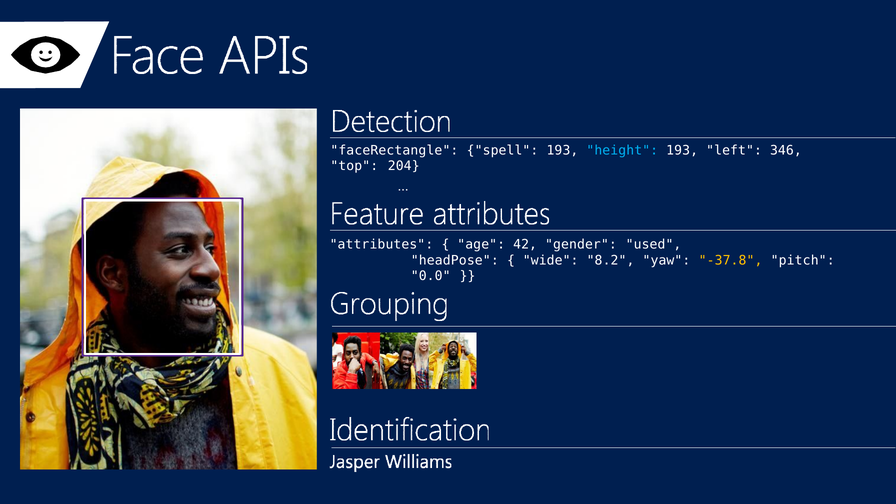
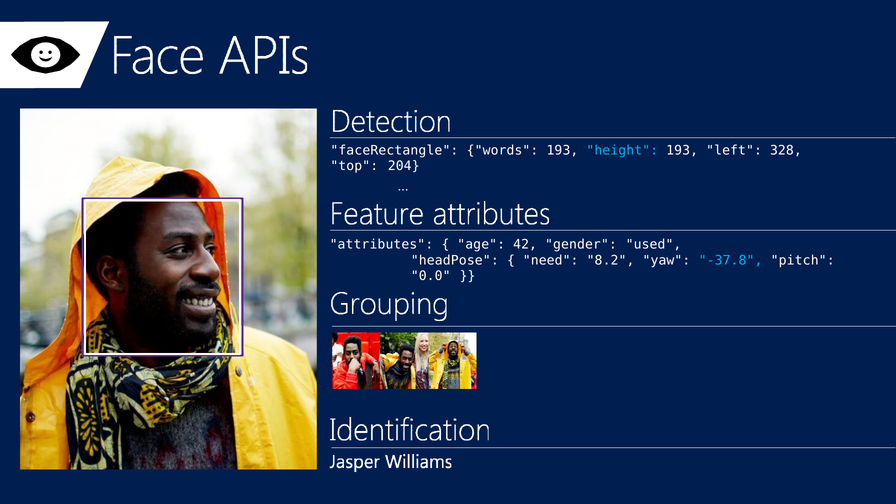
spell: spell -> words (503, 150)
346: 346 -> 328 (786, 150)
wide: wide -> need (551, 260)
-37.8 colour: yellow -> light blue (731, 260)
